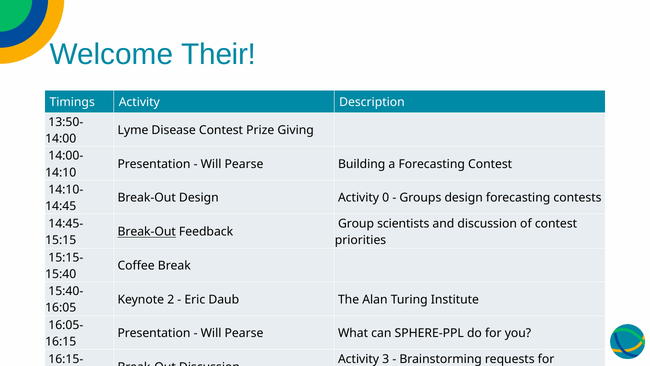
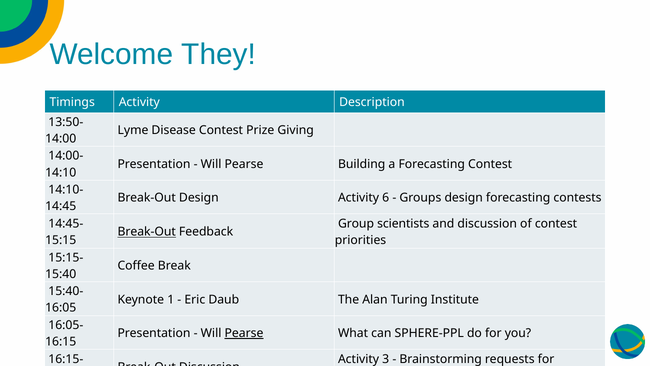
Their: Their -> They (219, 55)
0: 0 -> 6 (386, 198)
2: 2 -> 1 (171, 299)
Pearse underline: none -> present (244, 333)
